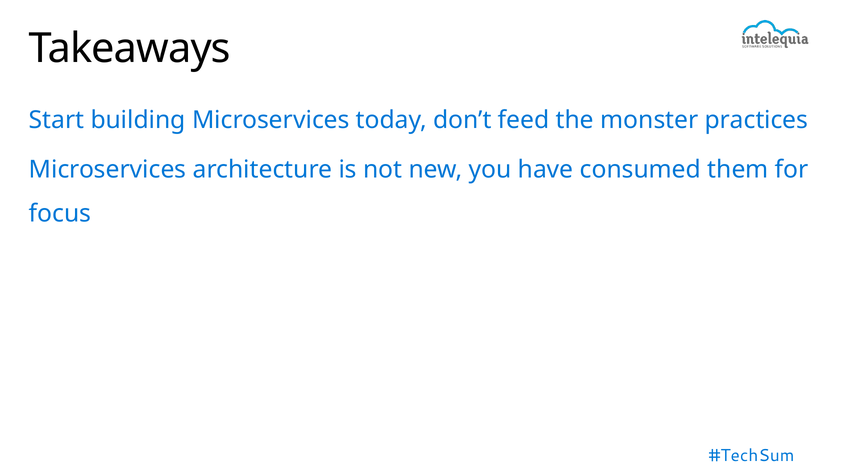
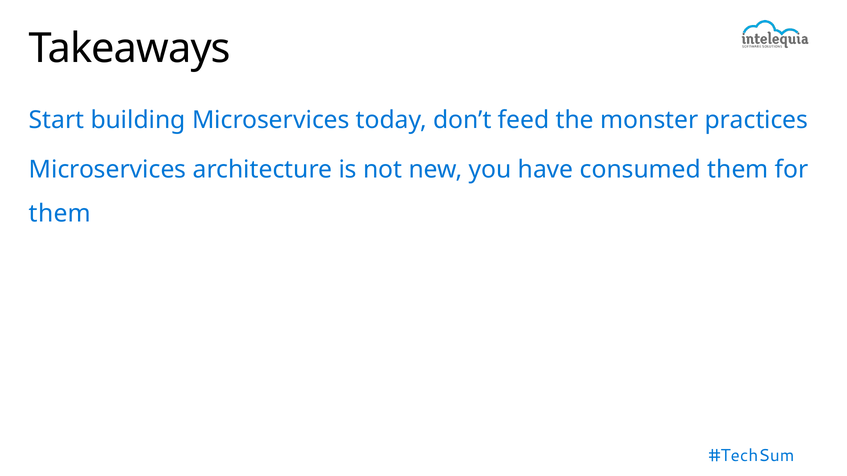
focus: focus -> them (60, 214)
